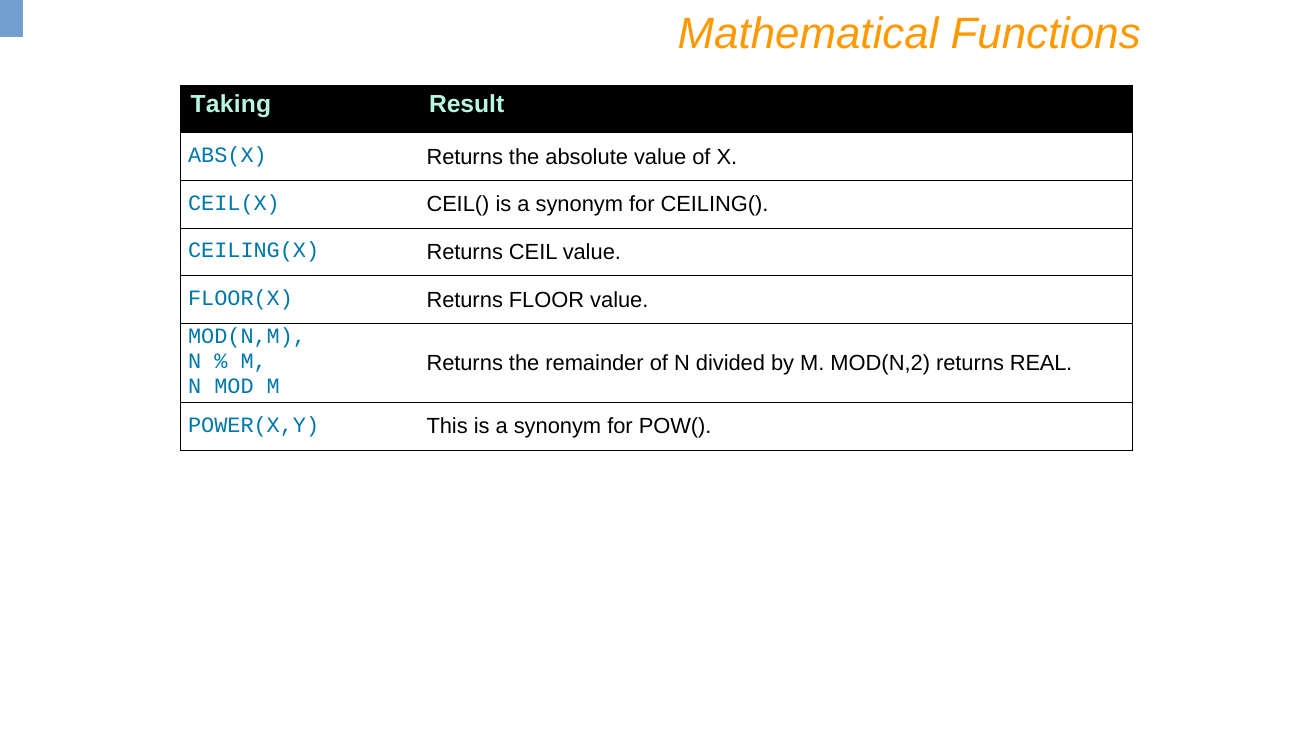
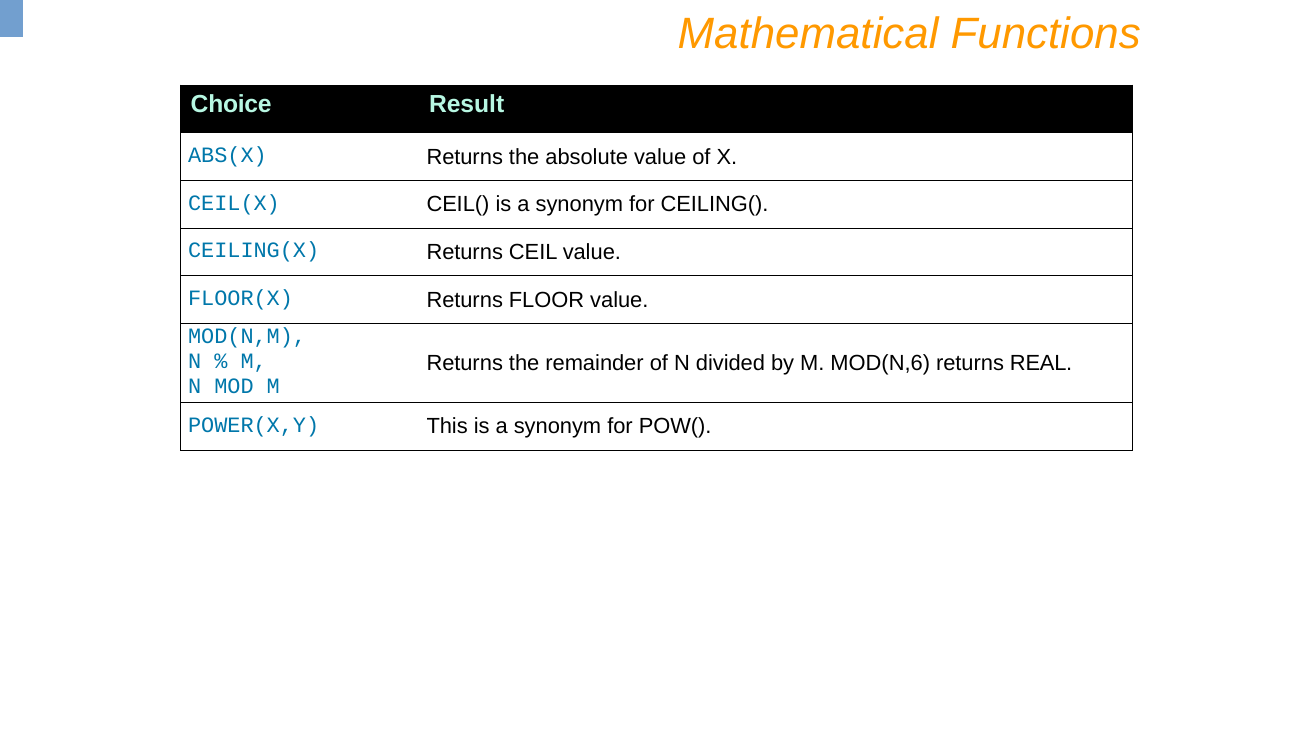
Taking: Taking -> Choice (231, 104)
MOD(N,2: MOD(N,2 -> MOD(N,6 (880, 363)
